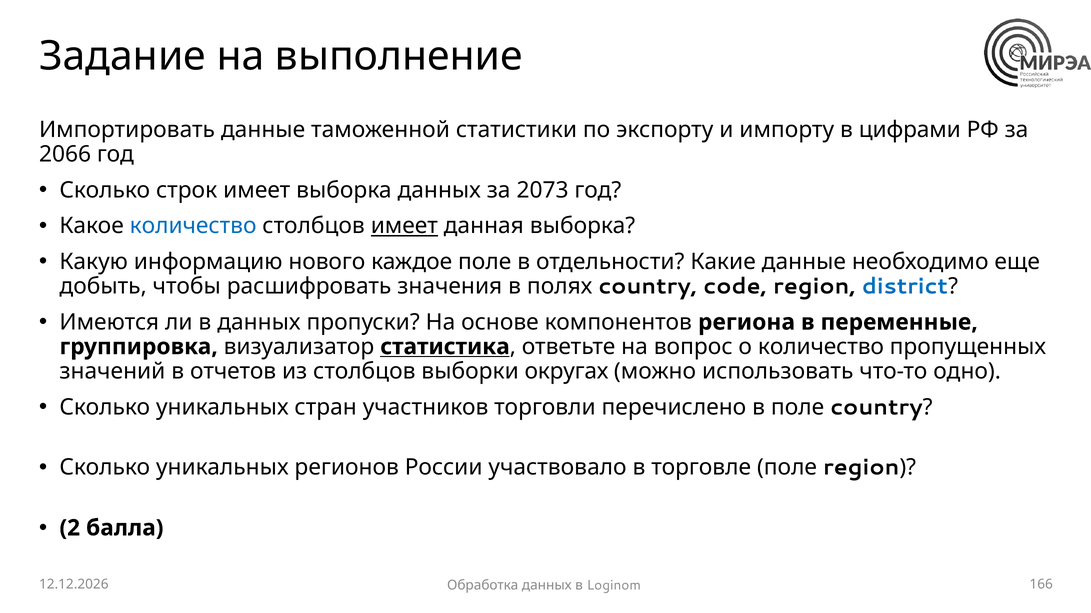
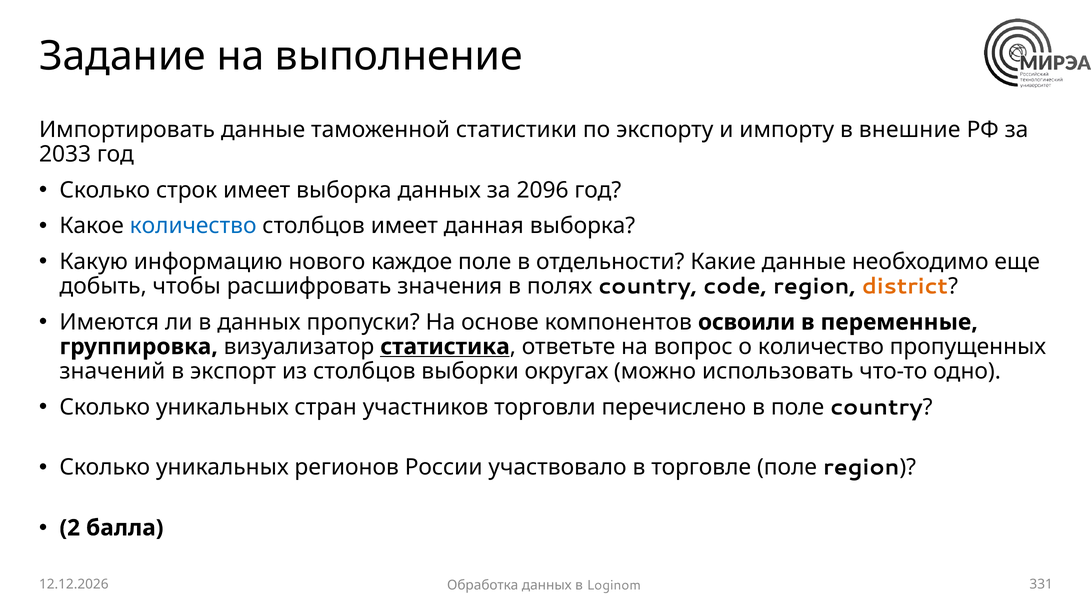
цифрами: цифрами -> внешние (910, 130)
2066: 2066 -> 2033 (65, 154)
2073: 2073 -> 2096 (543, 190)
имеет underline: present -> none (404, 226)
district colour: blue -> orange (905, 287)
региона: региона -> освоили (747, 323)
отчетов: отчетов -> экспорт (233, 372)
166: 166 -> 331 (1041, 585)
